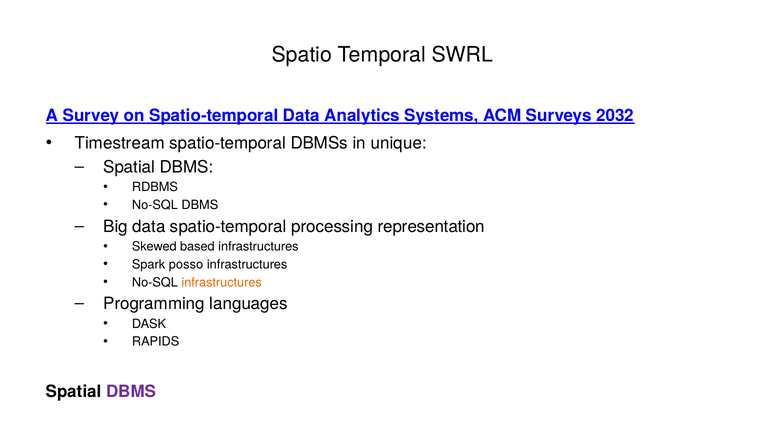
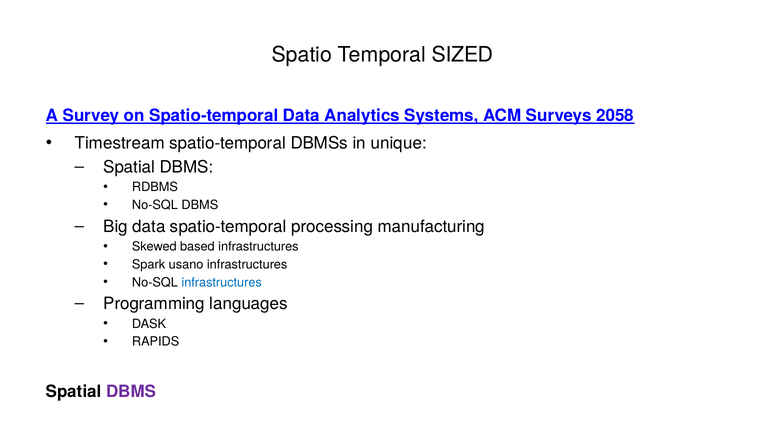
SWRL: SWRL -> SIZED (462, 55)
2032: 2032 -> 2058 (615, 116)
representation: representation -> manufacturing (431, 227)
posso: posso -> usano (186, 265)
infrastructures colour: orange -> blue (222, 283)
